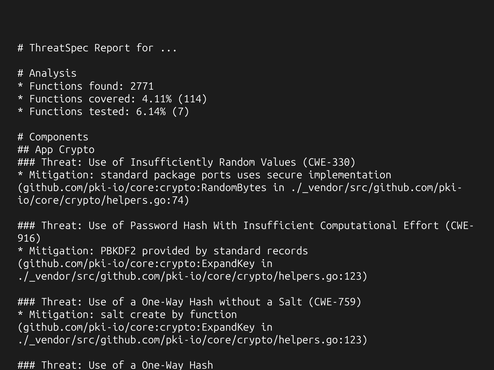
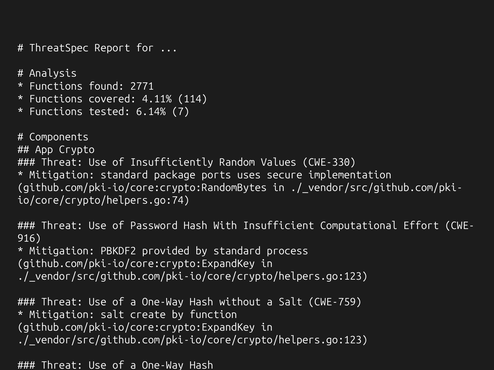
records: records -> process (288, 251)
